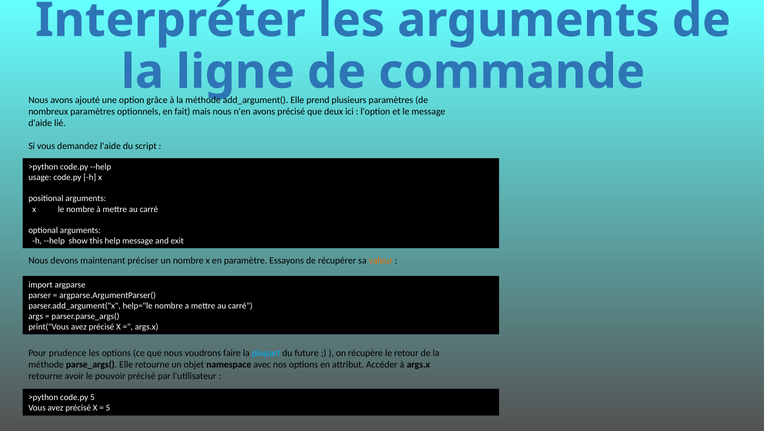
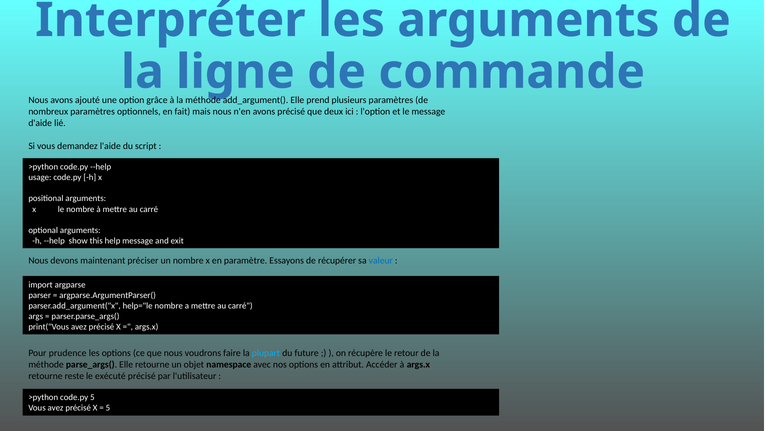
valeur colour: orange -> blue (381, 261)
avoir: avoir -> reste (74, 376)
pouvoir: pouvoir -> exécuté (110, 376)
